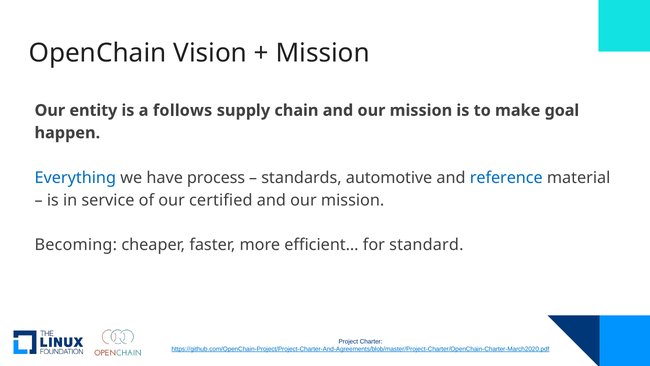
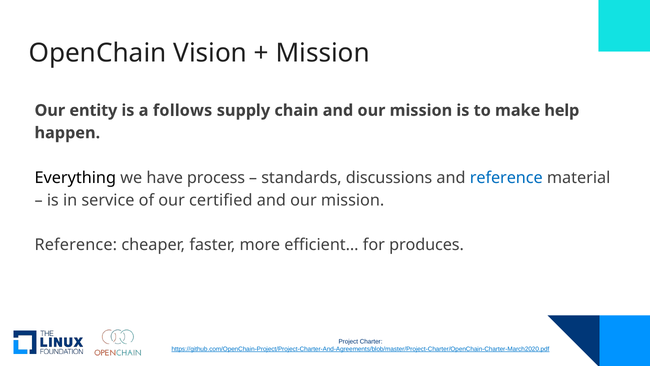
goal: goal -> help (562, 110)
Everything colour: blue -> black (75, 178)
automotive: automotive -> discussions (389, 178)
Becoming: Becoming -> Reference (76, 245)
standard: standard -> produces (427, 245)
